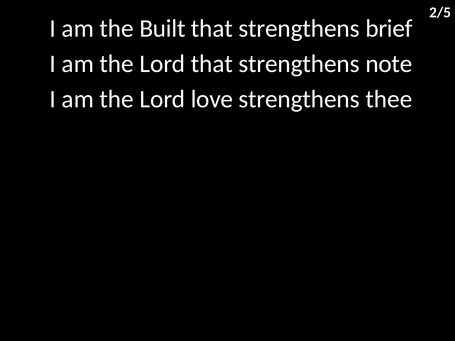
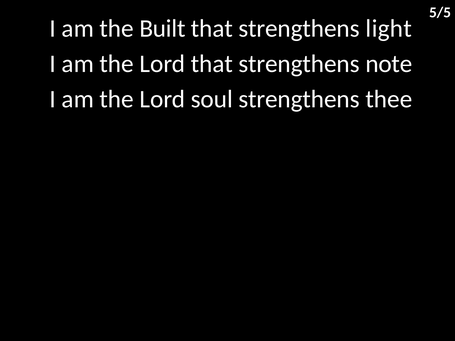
2/5: 2/5 -> 5/5 (440, 12)
brief: brief -> light (389, 29)
love: love -> soul (212, 99)
